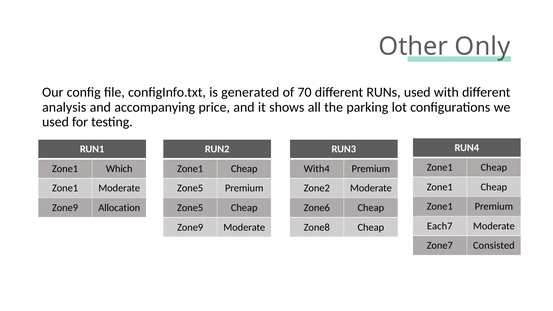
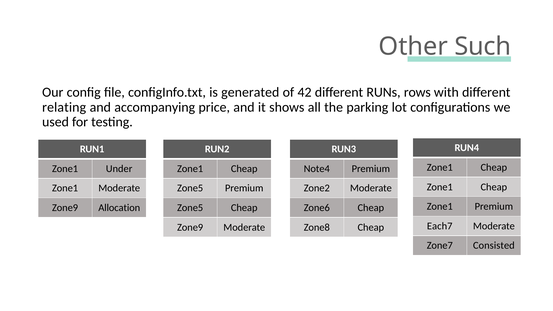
Only: Only -> Such (483, 46)
70: 70 -> 42 (305, 92)
RUNs used: used -> rows (417, 92)
analysis: analysis -> relating (64, 107)
Which: Which -> Under (119, 169)
With4: With4 -> Note4 (317, 169)
